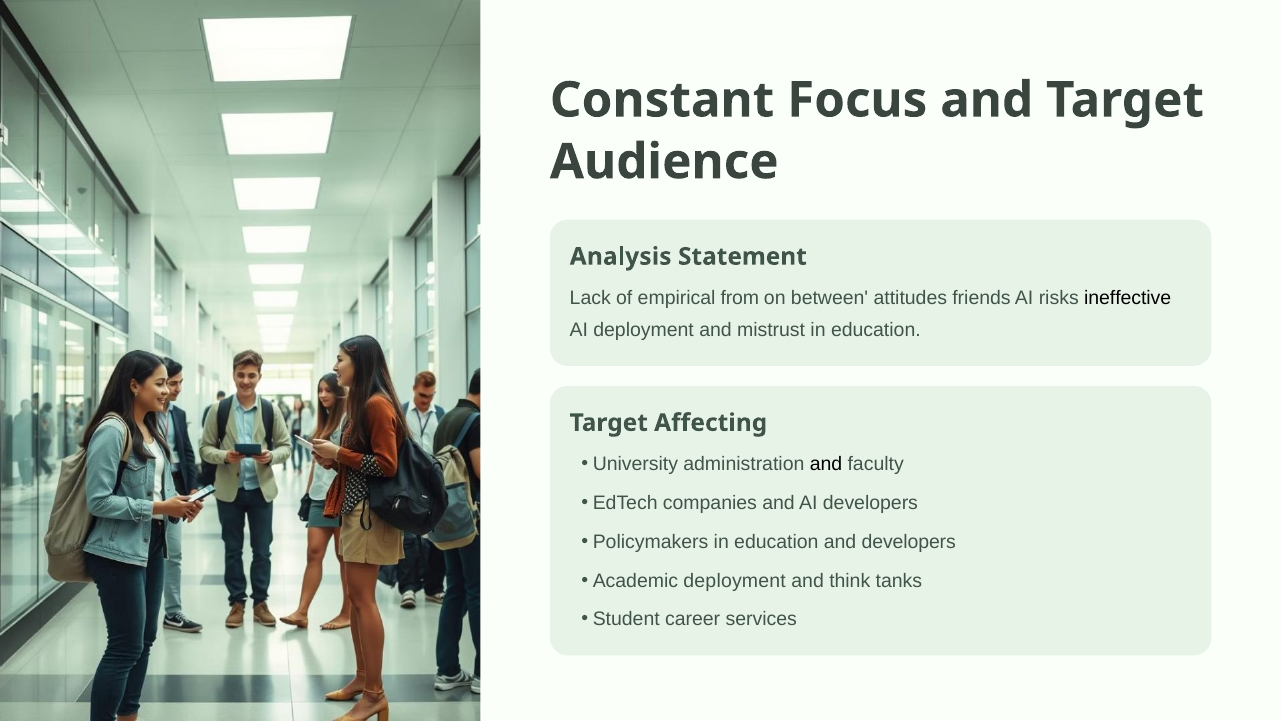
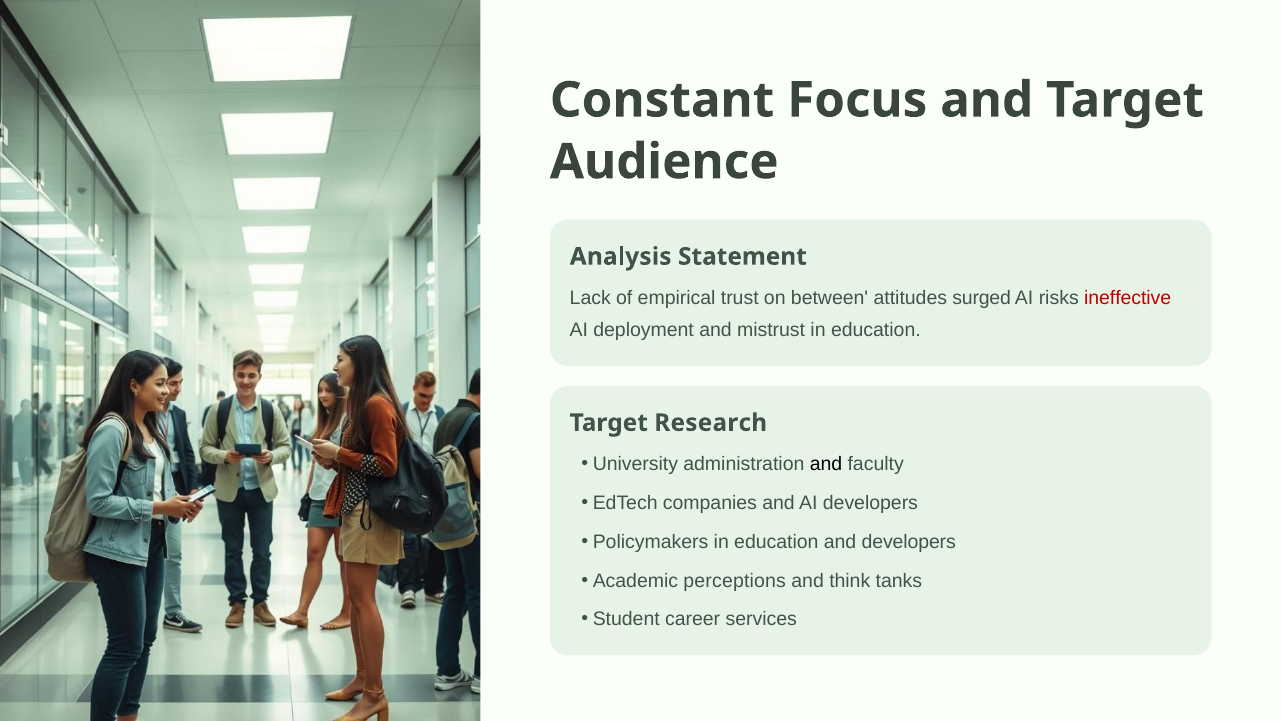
from: from -> trust (740, 298)
friends: friends -> surged (982, 298)
ineffective colour: black -> red (1128, 298)
Affecting: Affecting -> Research (711, 423)
Academic deployment: deployment -> perceptions (735, 580)
